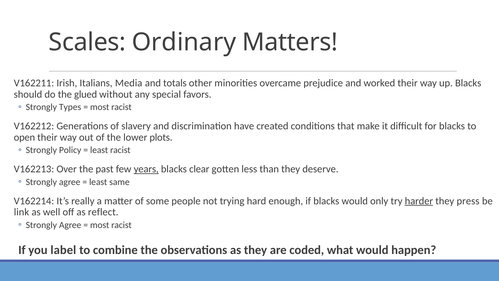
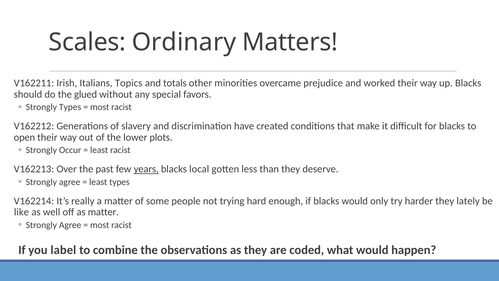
Media: Media -> Topics (129, 83)
Policy: Policy -> Occur (70, 150)
clear: clear -> local (199, 169)
least same: same -> types (119, 182)
harder underline: present -> none (419, 201)
press: press -> lately (468, 201)
link: link -> like (21, 212)
as reflect: reflect -> matter (103, 212)
